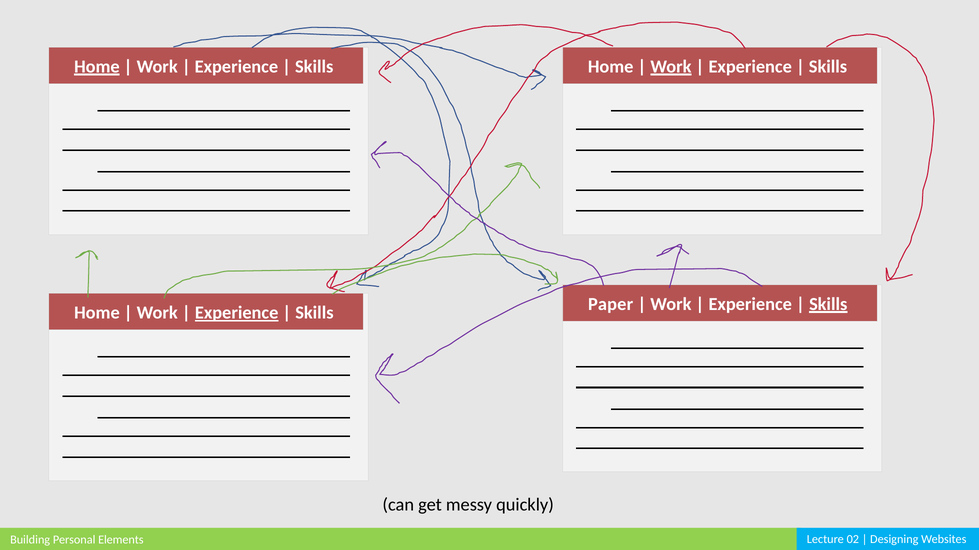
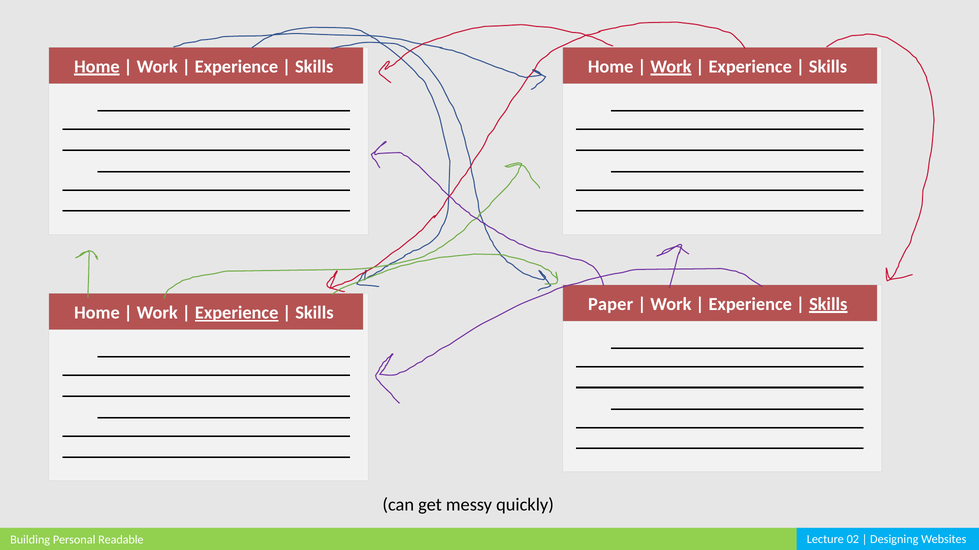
Elements: Elements -> Readable (121, 540)
